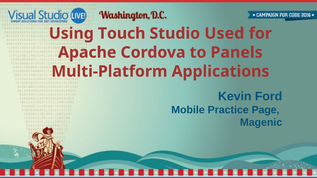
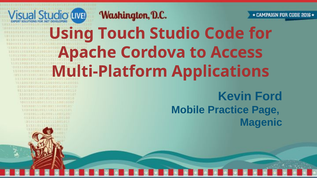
Used: Used -> Code (224, 34)
Panels: Panels -> Access (237, 53)
